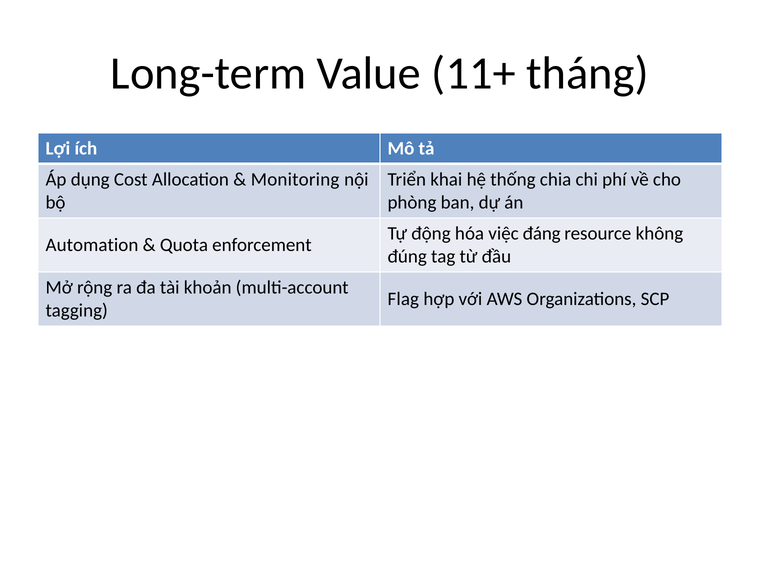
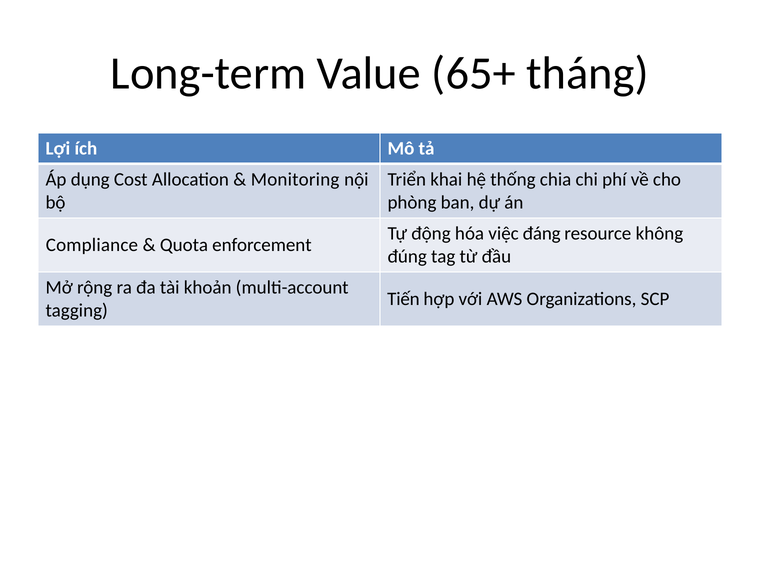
11+: 11+ -> 65+ (474, 74)
Automation: Automation -> Compliance (92, 245)
Flag: Flag -> Tiến (403, 299)
